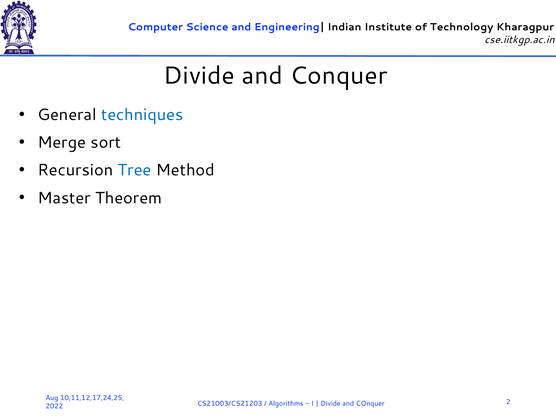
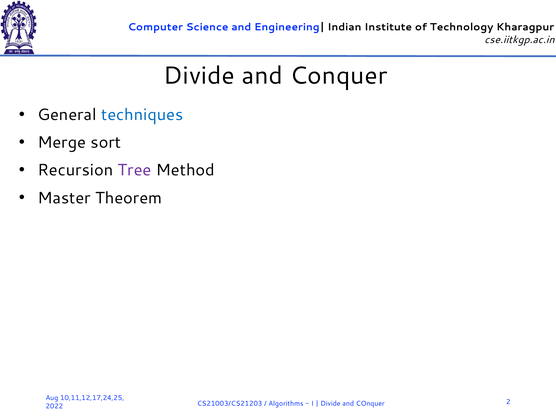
Tree colour: blue -> purple (134, 170)
